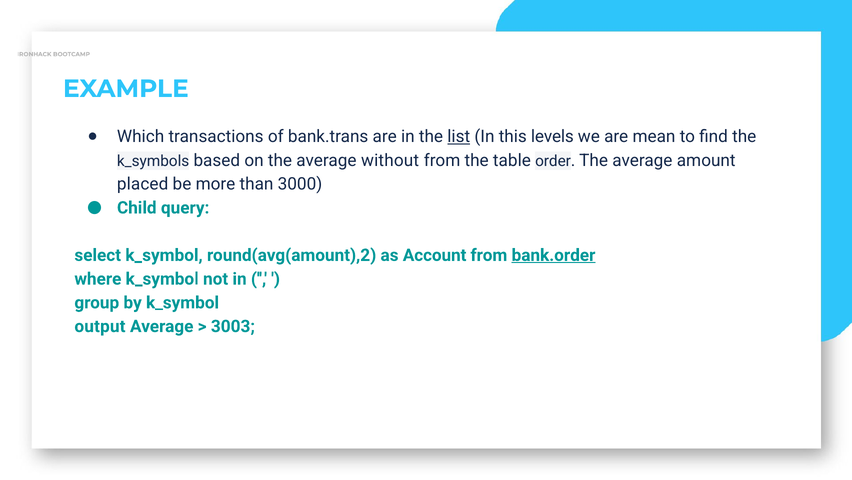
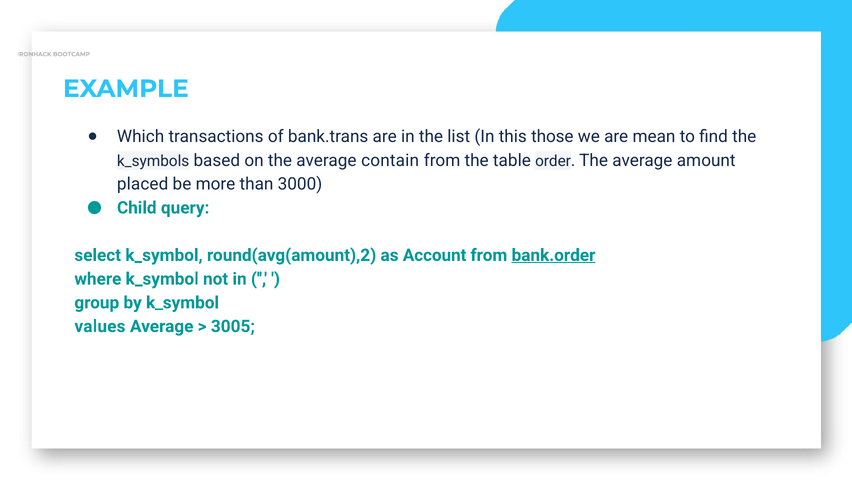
list underline: present -> none (459, 136)
levels: levels -> those (552, 136)
without: without -> contain (390, 160)
output: output -> values (100, 326)
3003: 3003 -> 3005 (233, 326)
